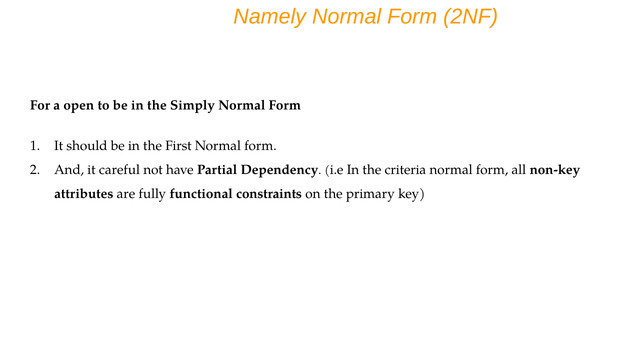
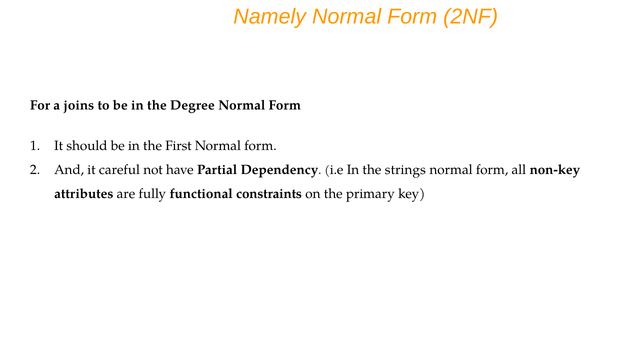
open: open -> joins (79, 105)
Simply: Simply -> Degree (192, 105)
criteria: criteria -> strings (405, 169)
